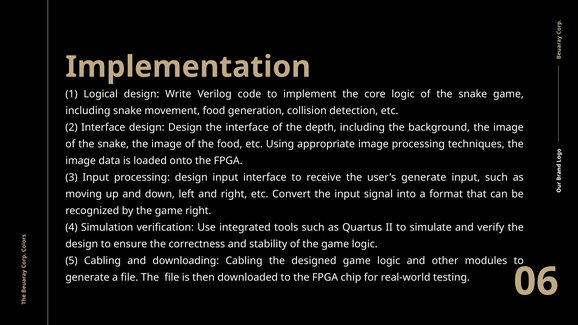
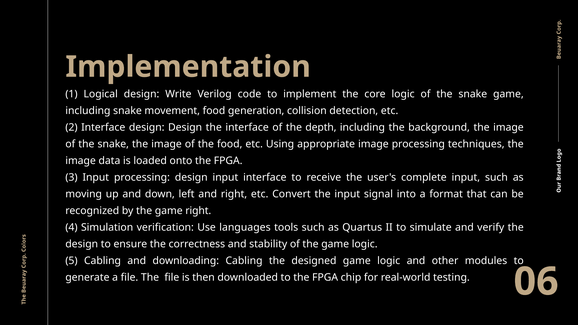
user's generate: generate -> complete (424, 178)
integrated: integrated -> languages (245, 228)
